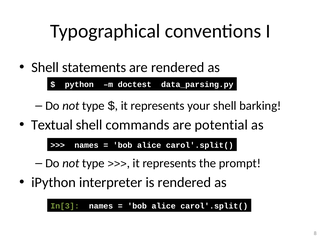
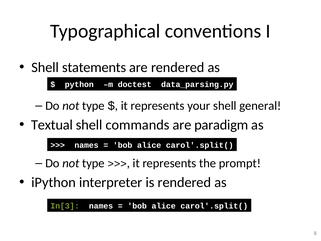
barking: barking -> general (260, 106)
potential: potential -> paradigm (221, 125)
